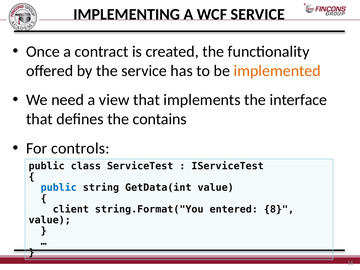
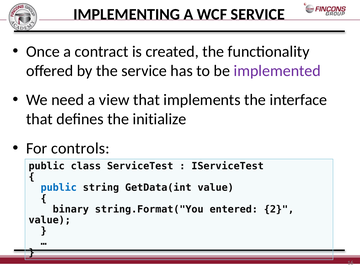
implemented colour: orange -> purple (277, 71)
contains: contains -> initialize (160, 119)
client: client -> binary (71, 209)
8: 8 -> 2 (279, 209)
